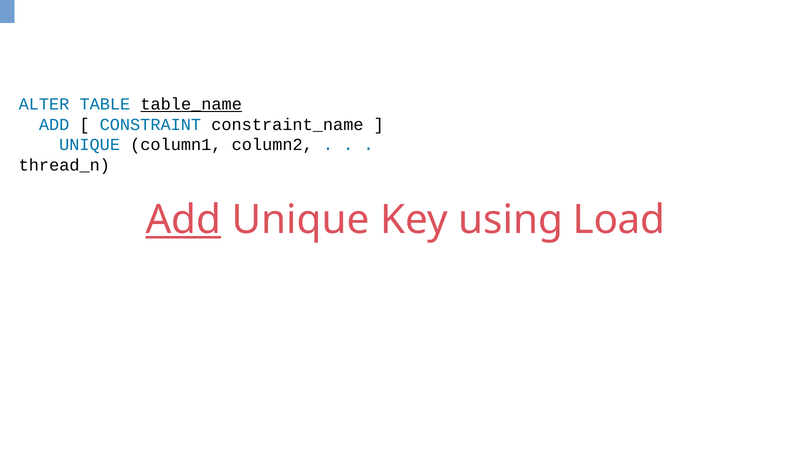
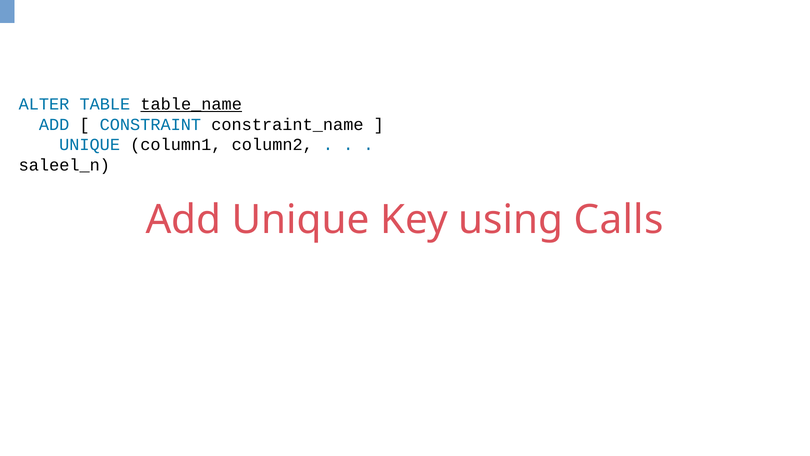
thread_n: thread_n -> saleel_n (64, 165)
Add underline: present -> none (183, 220)
Load: Load -> Calls (619, 220)
